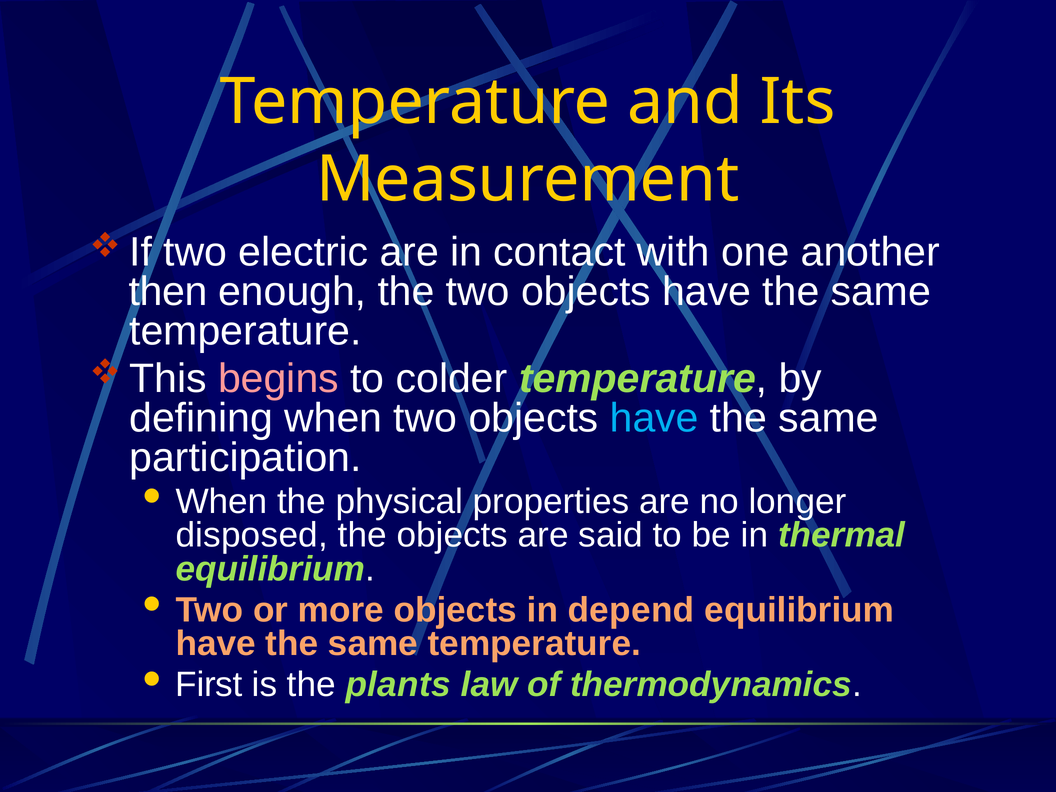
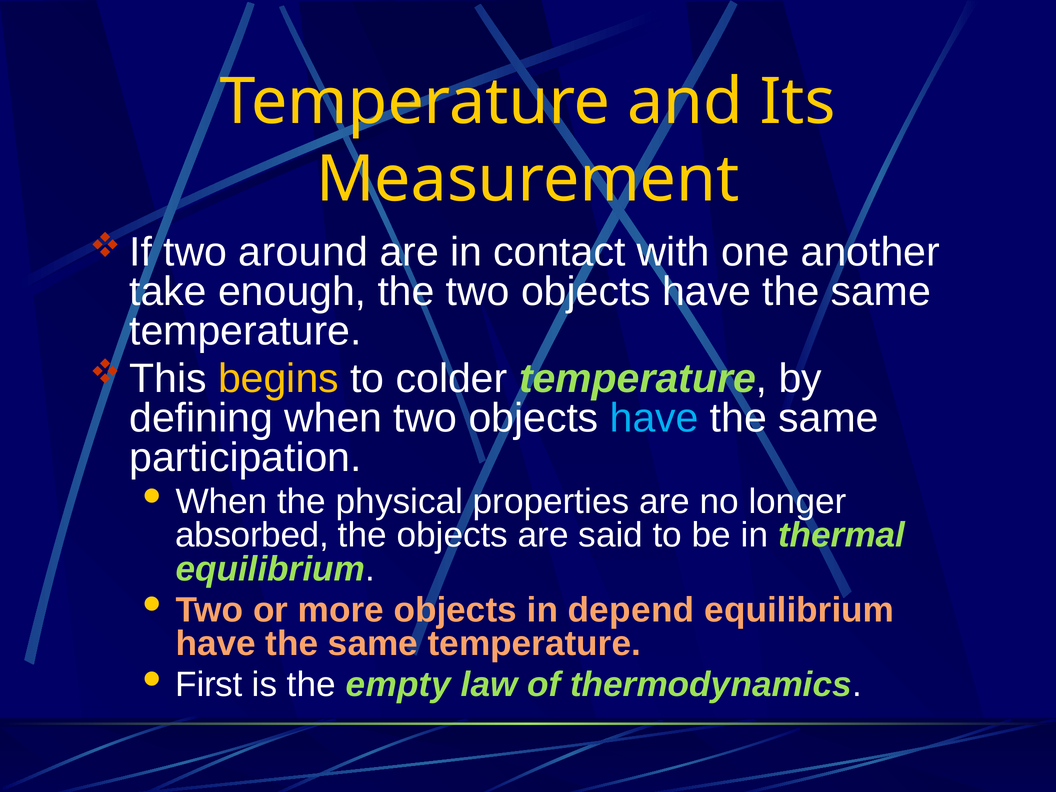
electric: electric -> around (303, 252)
then: then -> take (168, 292)
begins colour: pink -> yellow (278, 379)
disposed: disposed -> absorbed (252, 535)
plants: plants -> empty (398, 685)
